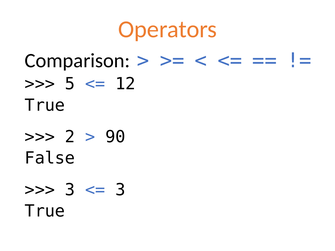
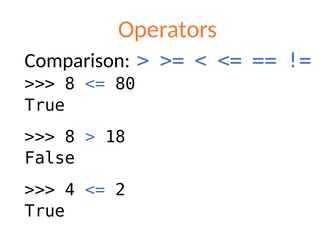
5: 5 -> 8 (70, 84)
12: 12 -> 80 (125, 84)
2: 2 -> 8 (70, 137)
90: 90 -> 18 (115, 137)
3: 3 -> 4 (70, 190)
3: 3 -> 2 (120, 190)
